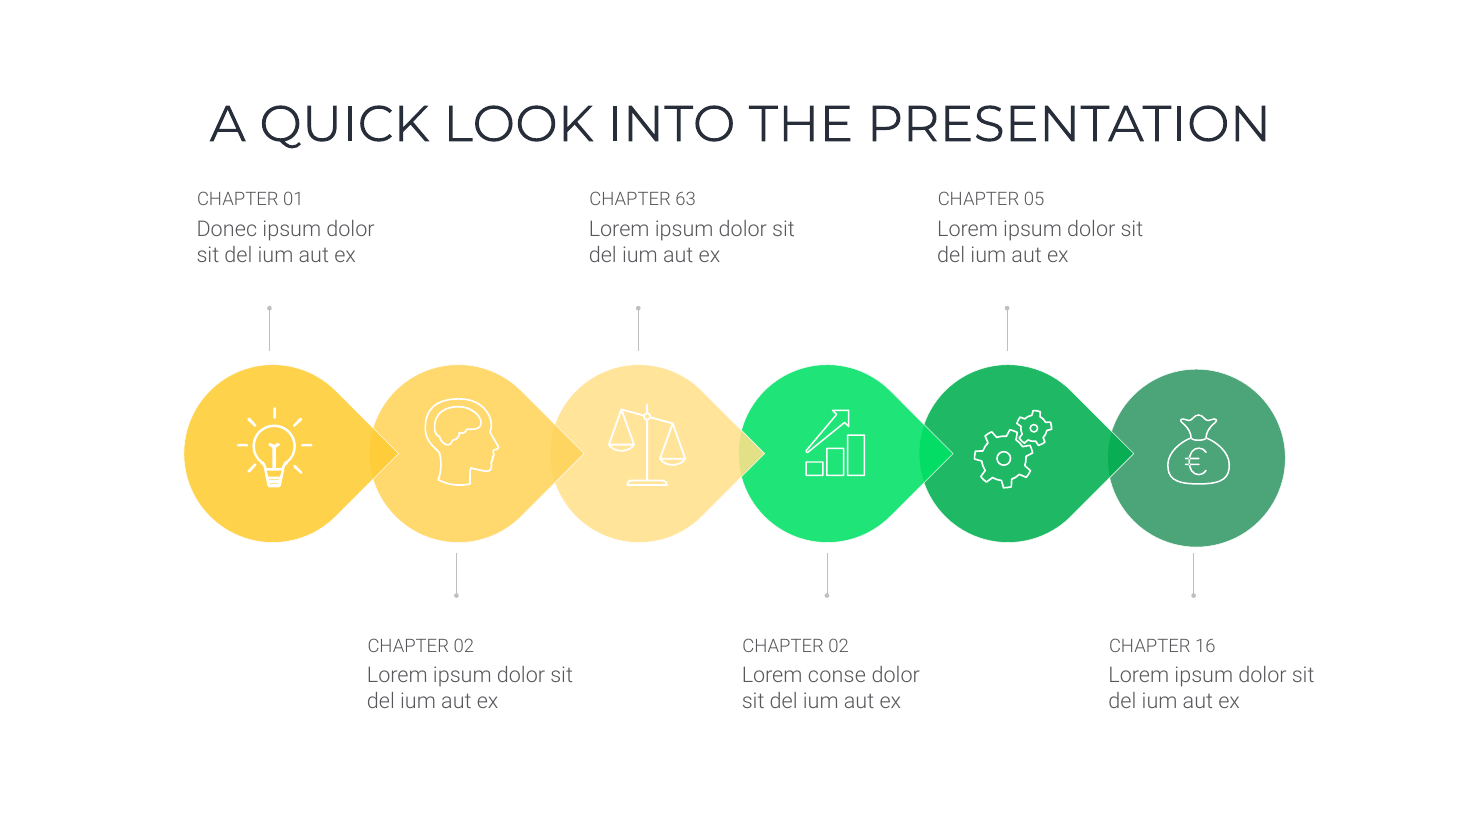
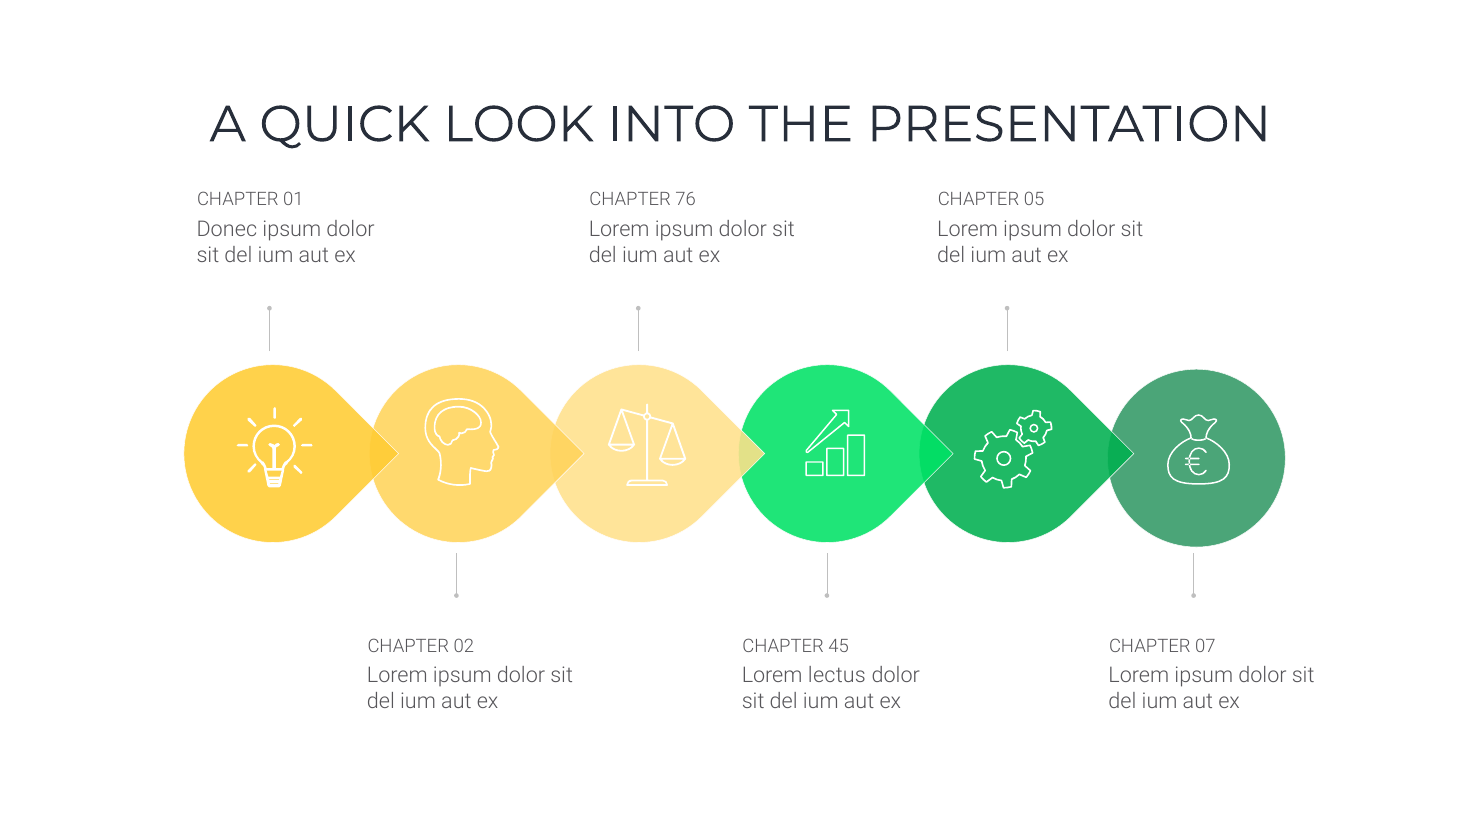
63: 63 -> 76 (686, 200)
02: 02 -> 45 (839, 646)
16: 16 -> 07 (1205, 646)
conse: conse -> lectus (837, 675)
